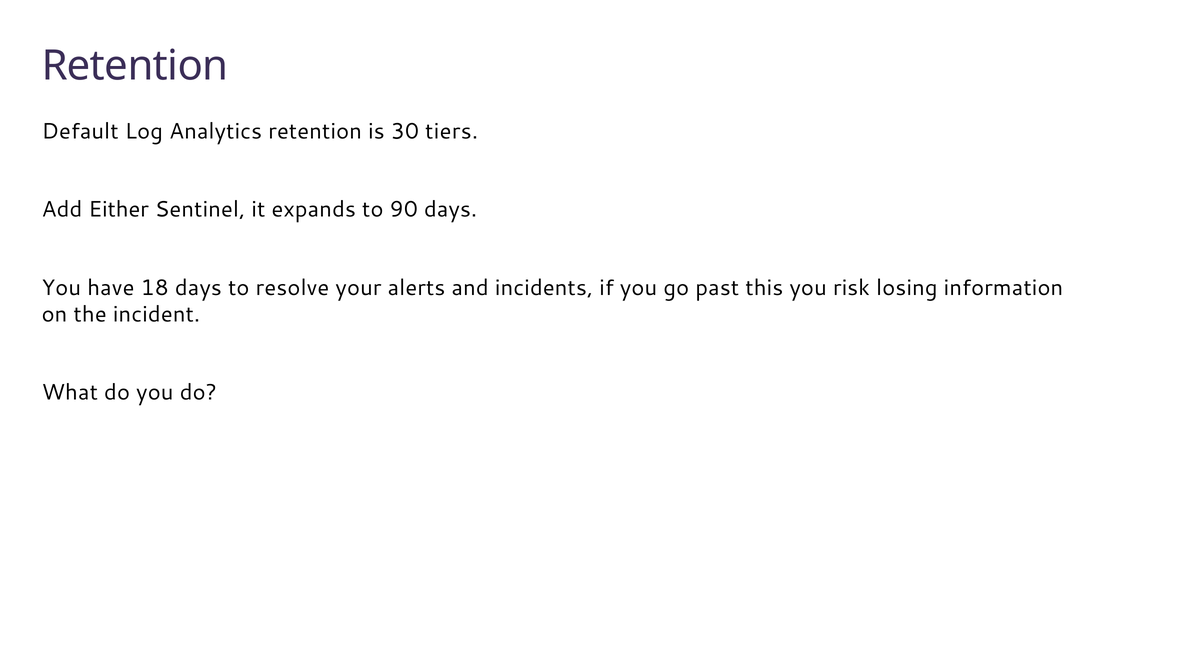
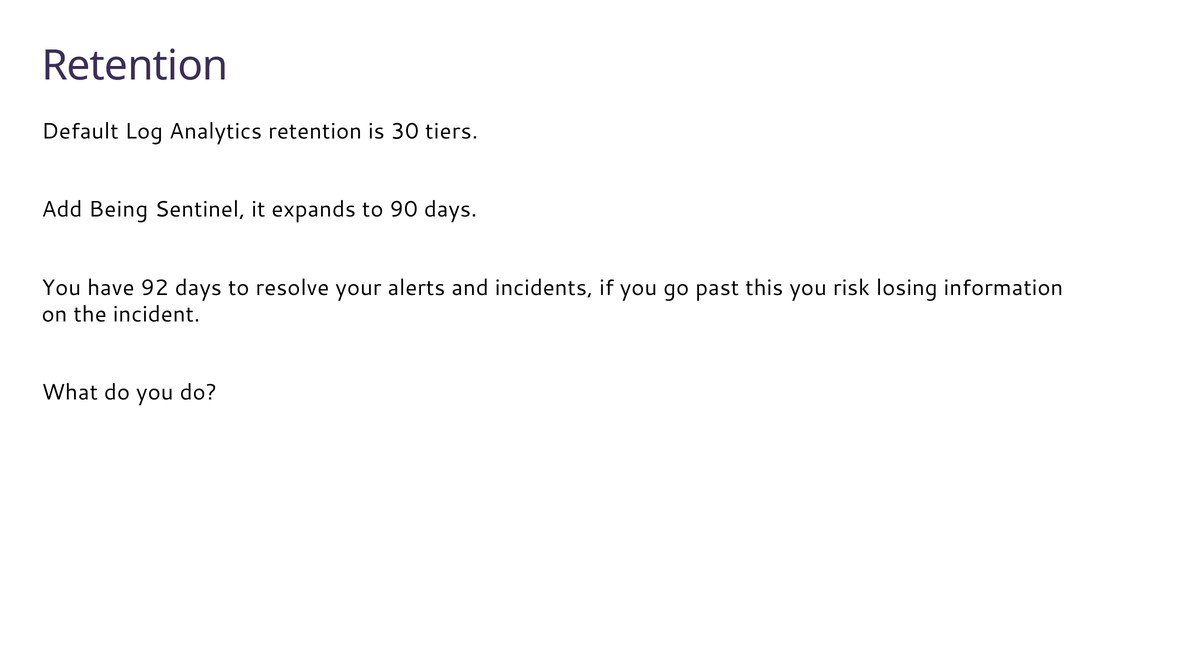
Either: Either -> Being (118, 209)
18: 18 -> 92 (155, 288)
